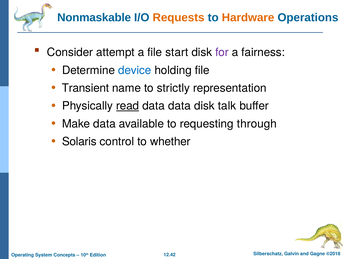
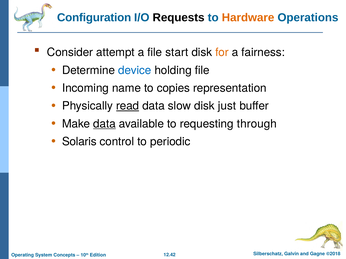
Nonmaskable: Nonmaskable -> Configuration (94, 18)
Requests colour: orange -> black (179, 18)
for colour: purple -> orange (222, 53)
Transient: Transient -> Incoming (85, 88)
strictly: strictly -> copies (173, 88)
data data: data -> slow (179, 106)
talk: talk -> just (227, 106)
data underline: none -> present (104, 124)
whether: whether -> periodic (170, 142)
